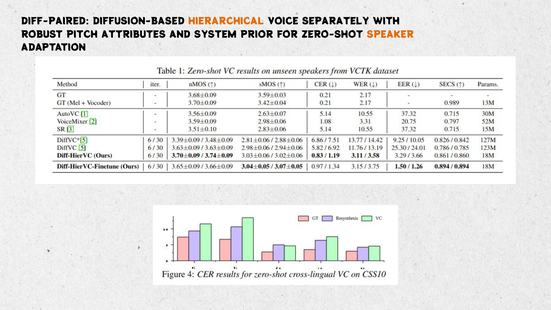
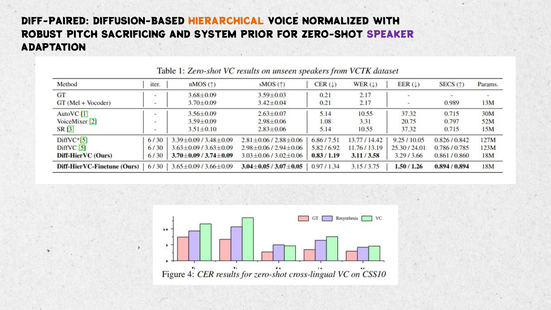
SEPARATELY: SEPARATELY -> NORMALIZED (336, 21)
ATTRIBUTES: ATTRIBUTES -> SACRIFICING (134, 35)
SPEAKER colour: orange -> purple (390, 35)
